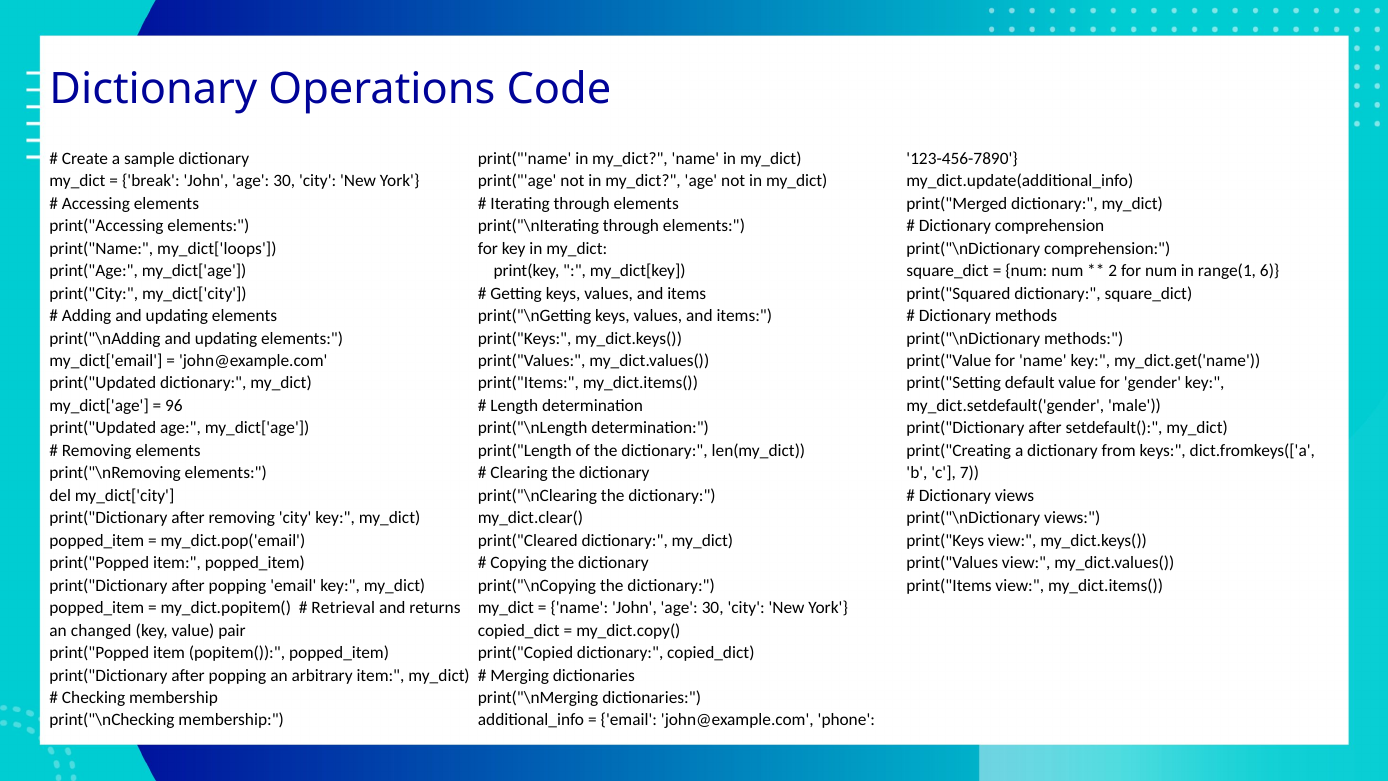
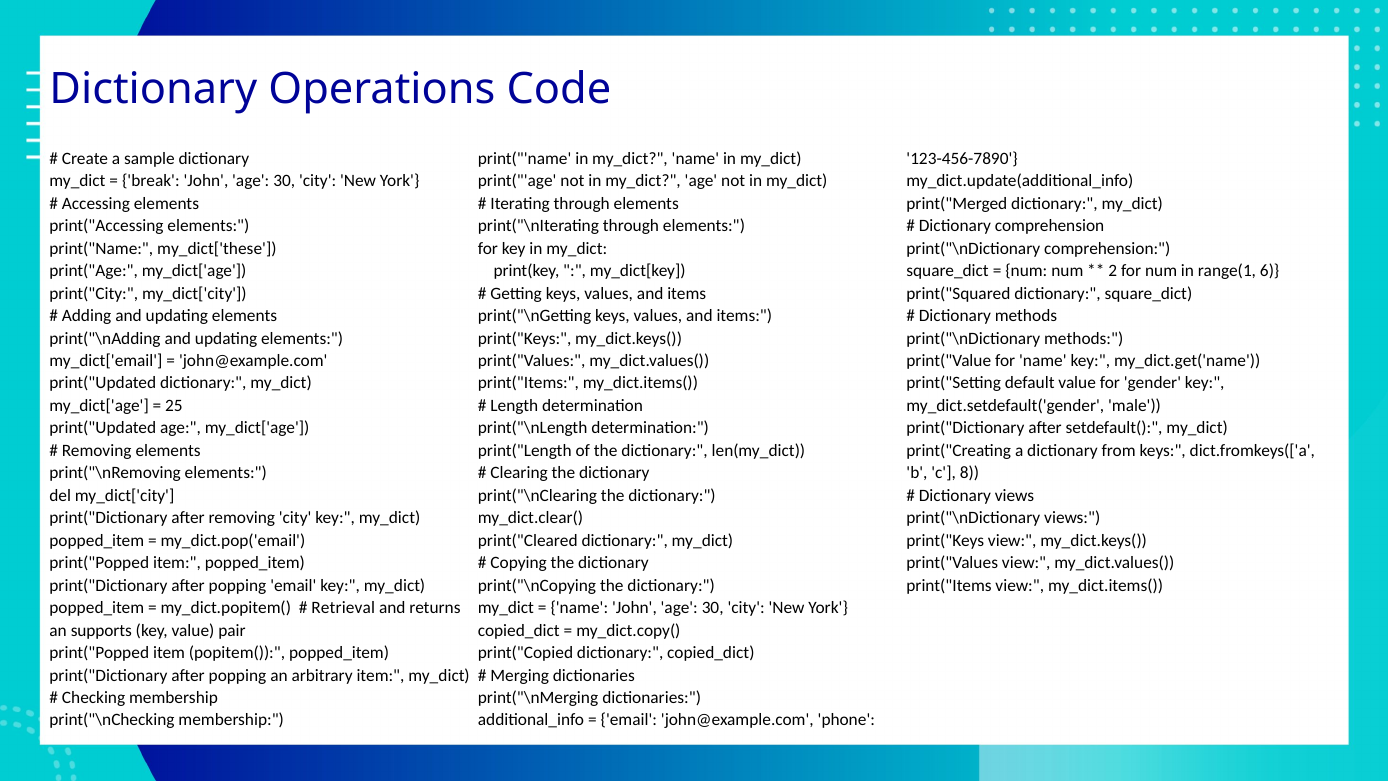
my_dict['loops: my_dict['loops -> my_dict['these (217, 248)
96: 96 -> 25 (174, 406)
7: 7 -> 8 (969, 473)
changed: changed -> supports (101, 630)
